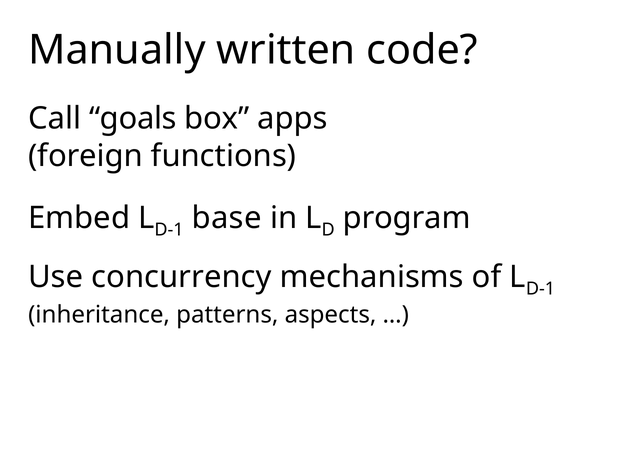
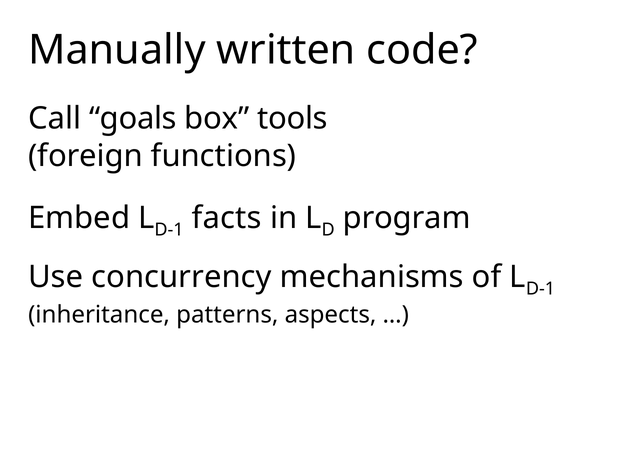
apps: apps -> tools (293, 119)
base: base -> facts (227, 218)
